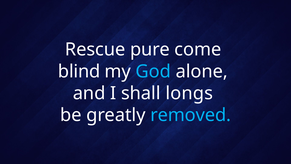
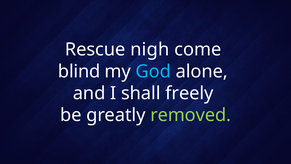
pure: pure -> nigh (150, 49)
longs: longs -> freely (189, 93)
removed colour: light blue -> light green (191, 115)
